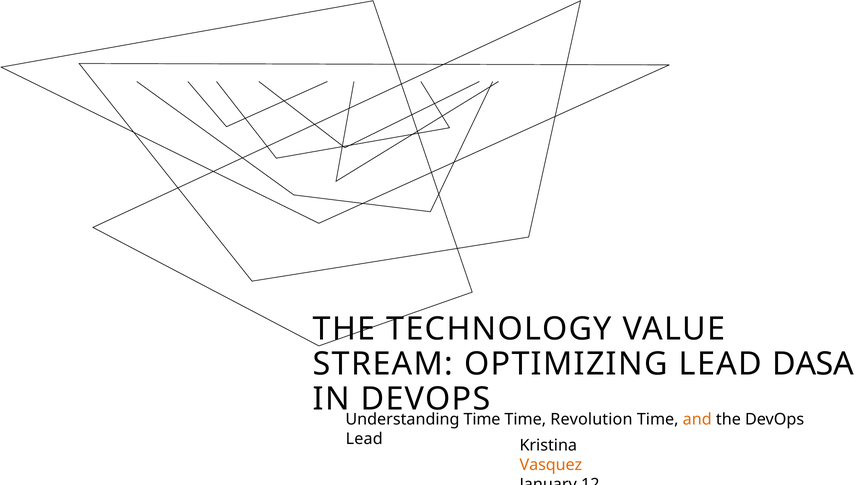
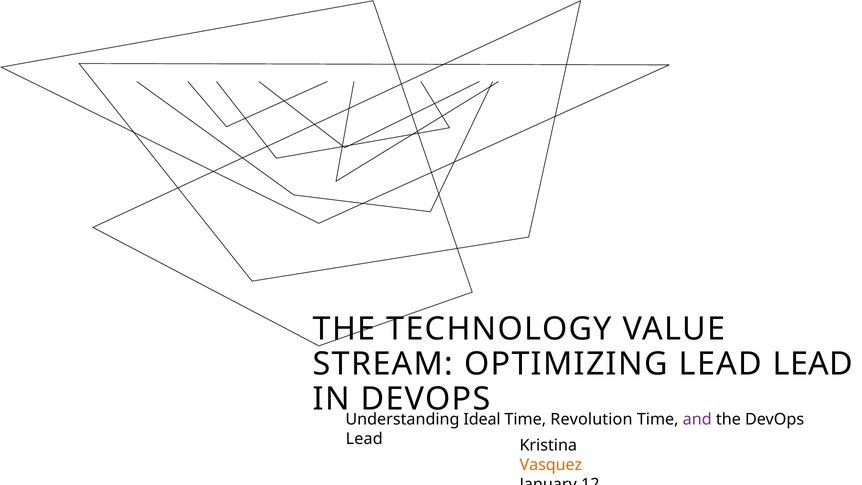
LEAD DASA: DASA -> LEAD (813, 364)
Time: Time -> Ideal (482, 419)
and colour: orange -> purple (697, 419)
